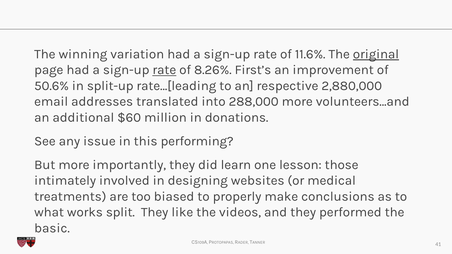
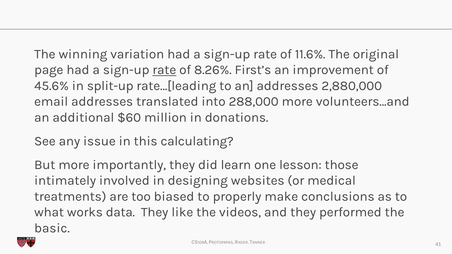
original underline: present -> none (376, 54)
50.6%: 50.6% -> 45.6% (51, 86)
an respective: respective -> addresses (288, 86)
performing: performing -> calculating (197, 141)
split: split -> data (120, 212)
